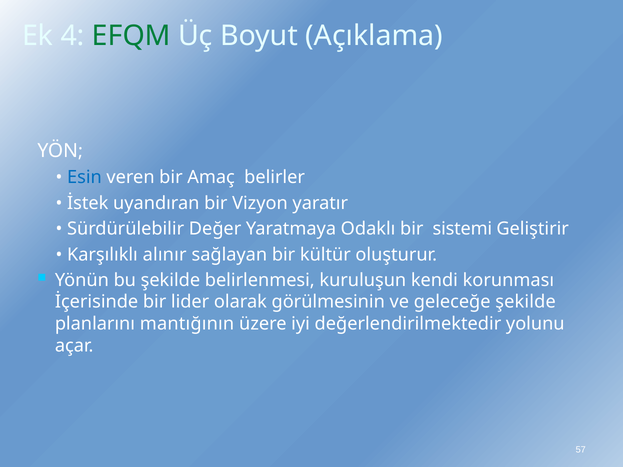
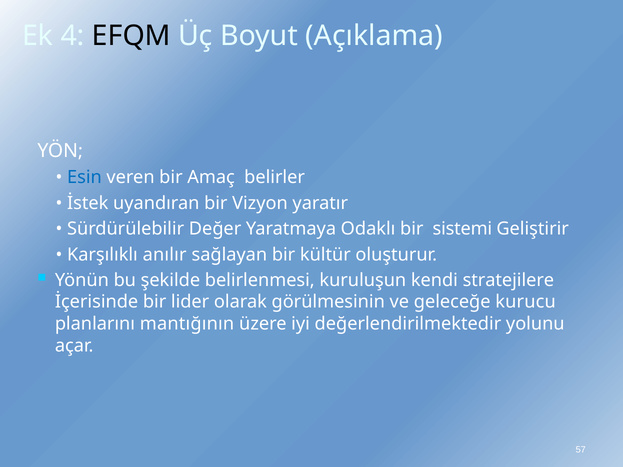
EFQM colour: green -> black (131, 36)
alınır: alınır -> anılır (165, 255)
korunması: korunması -> stratejilere (508, 280)
geleceğe şekilde: şekilde -> kurucu (526, 302)
